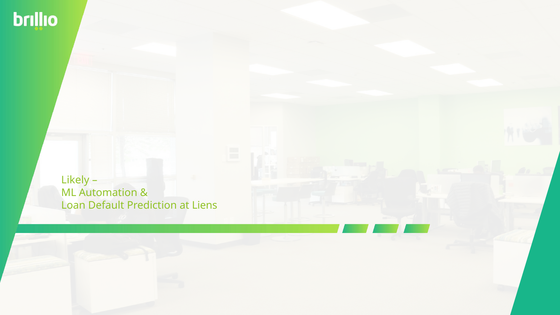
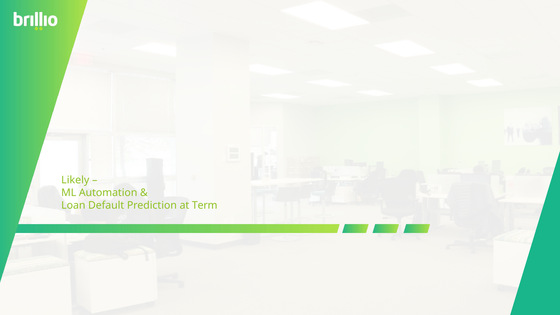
Liens: Liens -> Term (205, 205)
